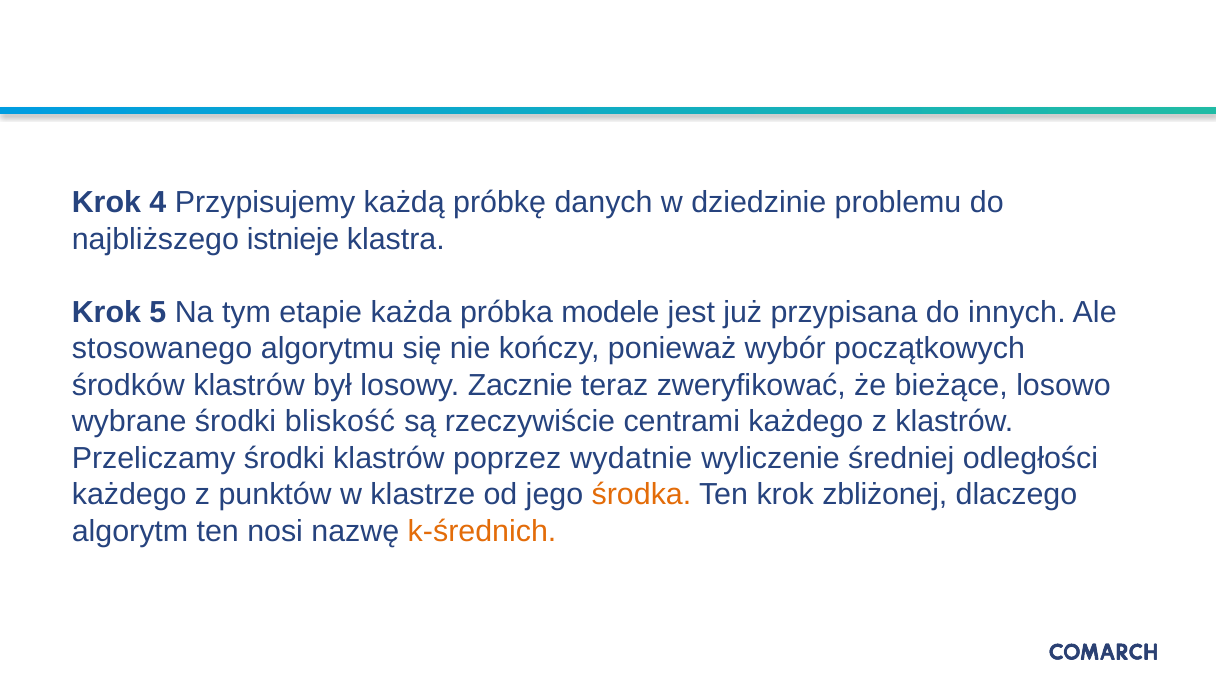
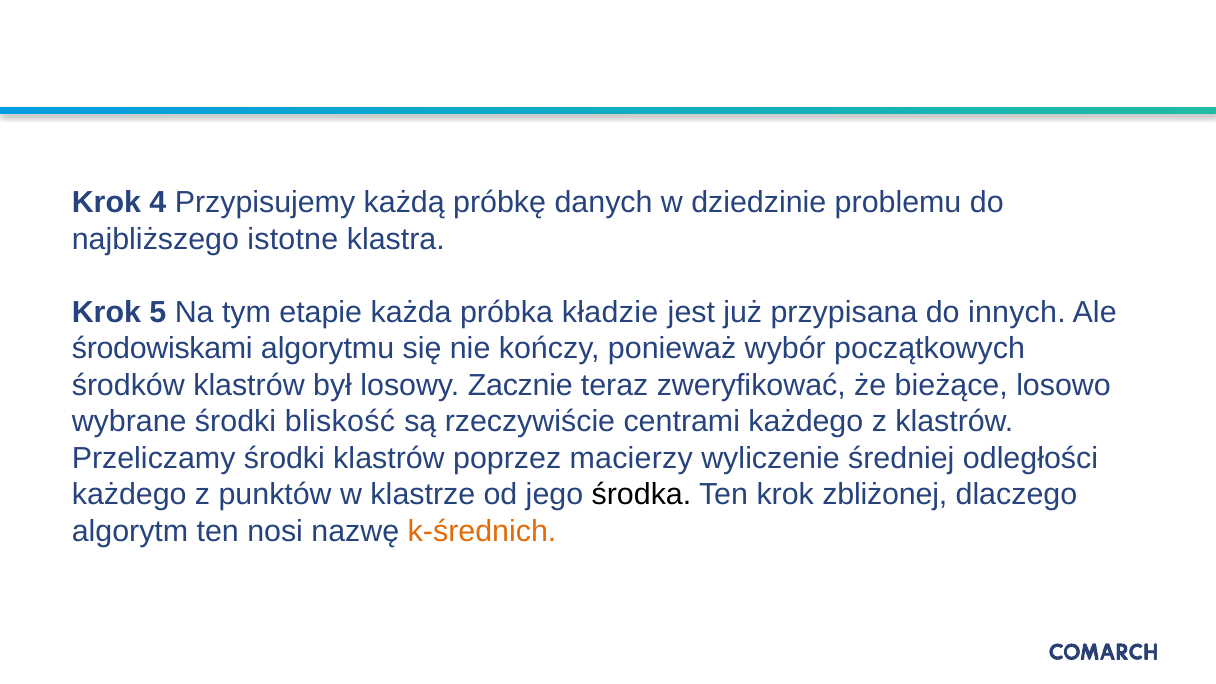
istnieje: istnieje -> istotne (293, 239)
modele: modele -> kładzie (610, 312)
stosowanego: stosowanego -> środowiskami (162, 349)
wydatnie: wydatnie -> macierzy (631, 458)
środka colour: orange -> black (641, 495)
